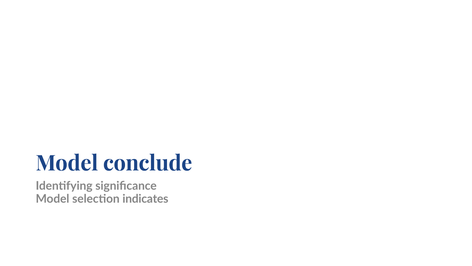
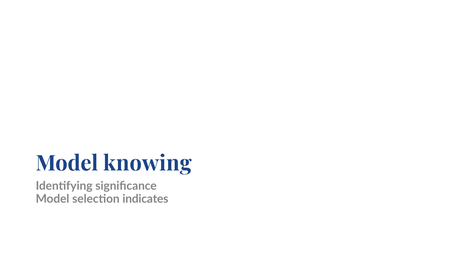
conclude: conclude -> knowing (147, 163)
